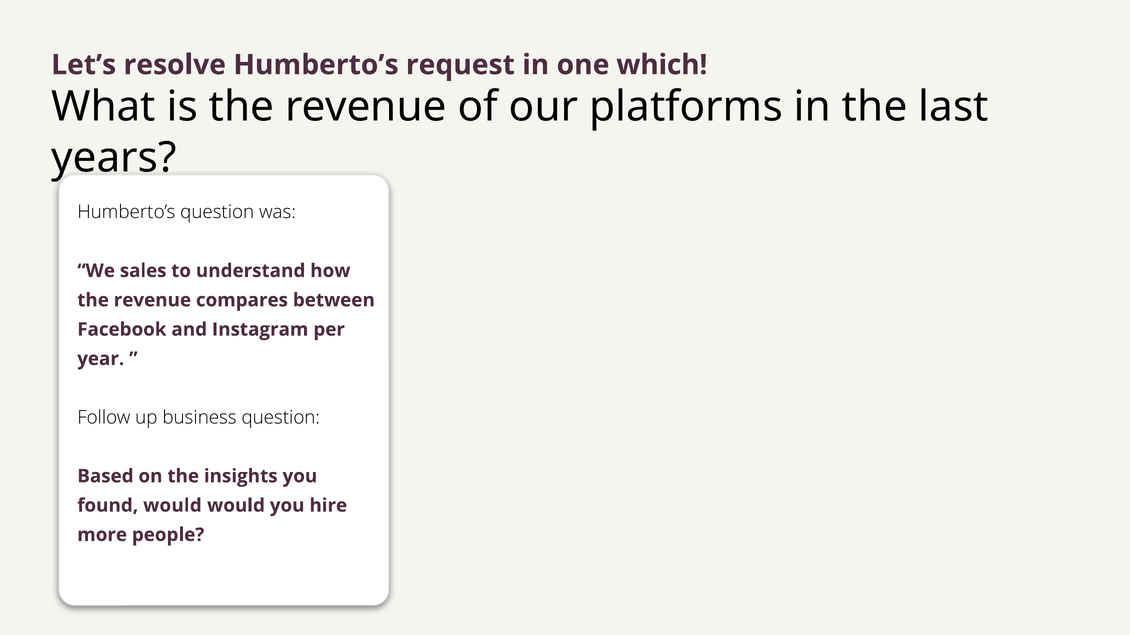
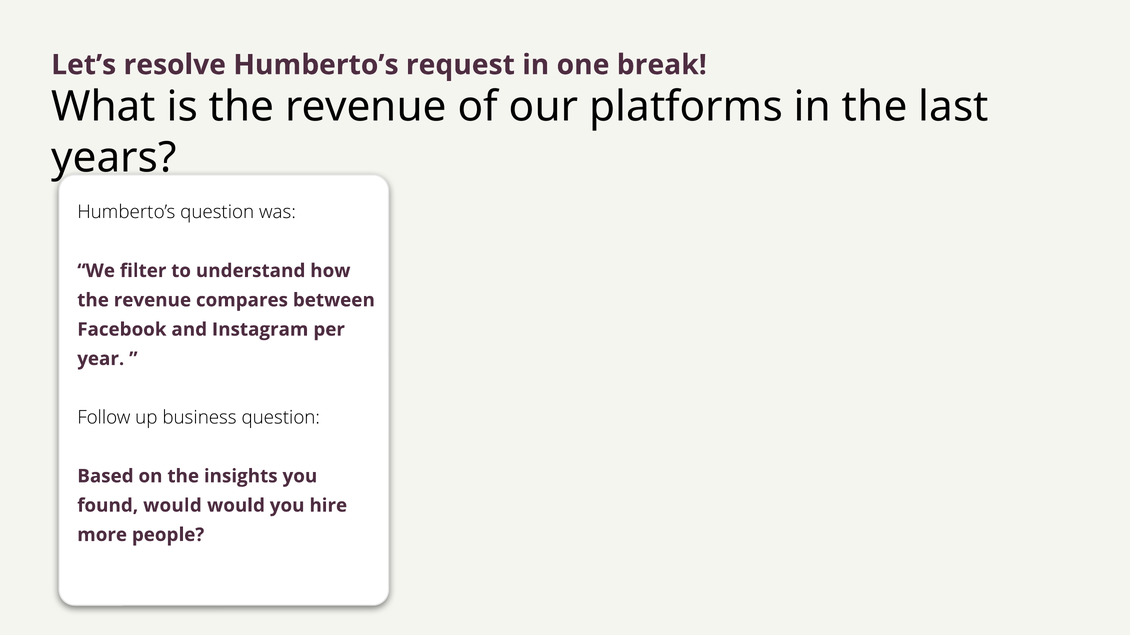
which: which -> break (662, 65)
sales: sales -> filter (143, 271)
